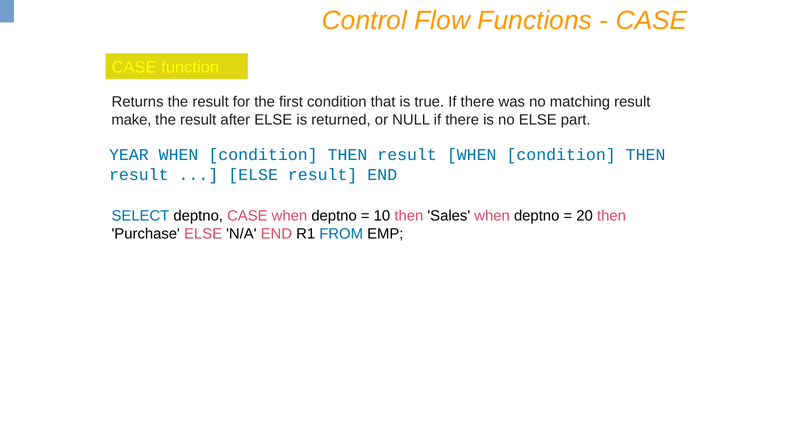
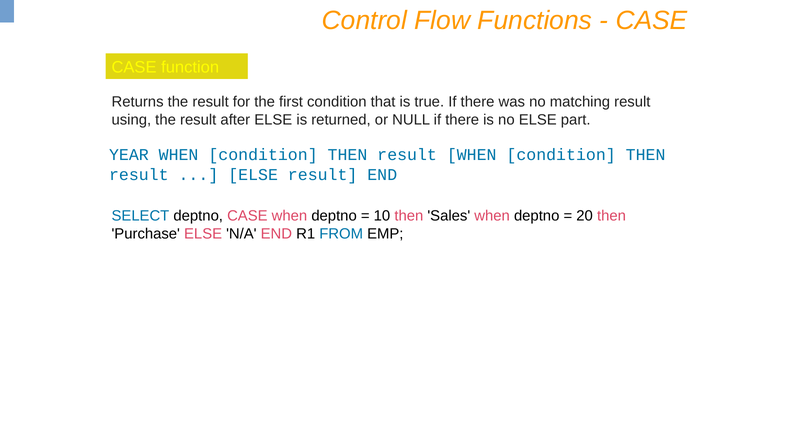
make: make -> using (131, 120)
